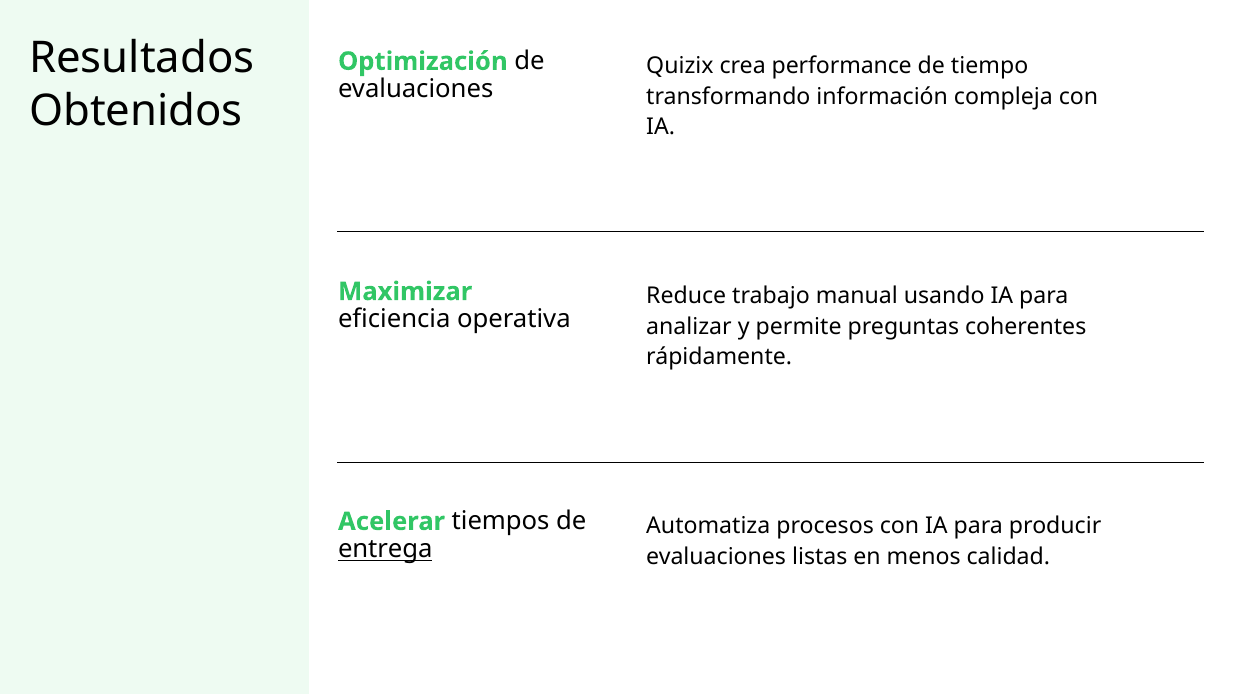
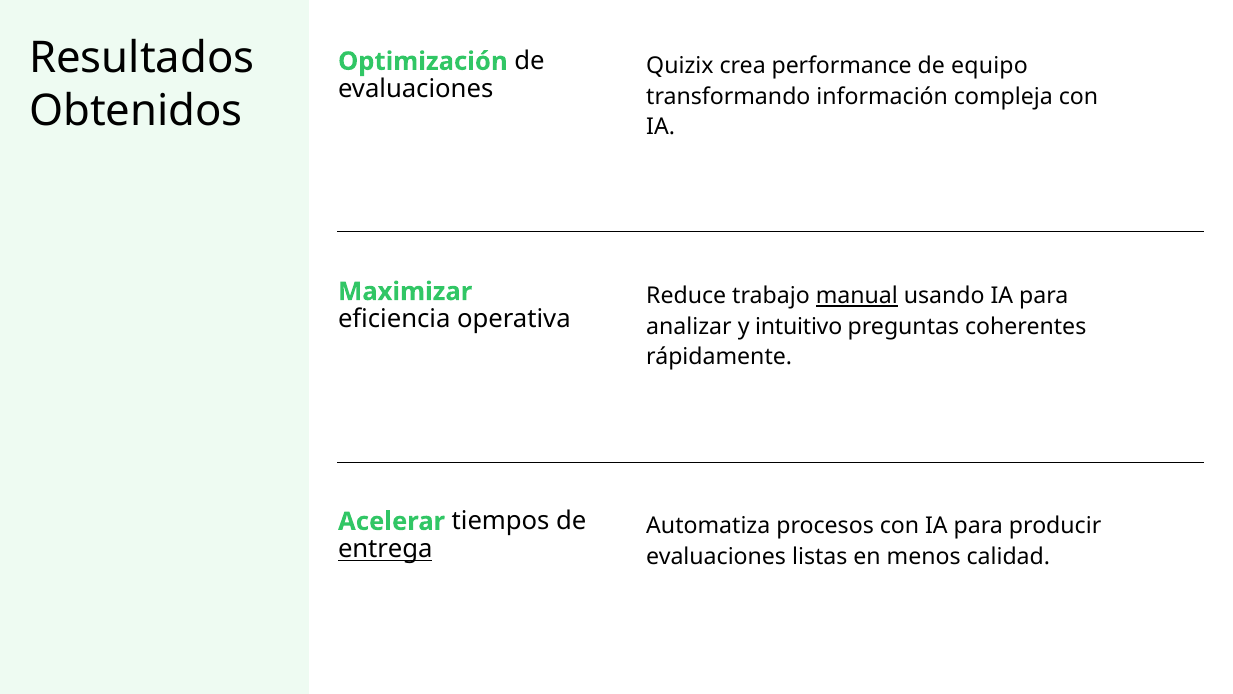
tiempo: tiempo -> equipo (989, 66)
manual underline: none -> present (857, 296)
permite: permite -> intuitivo (799, 326)
